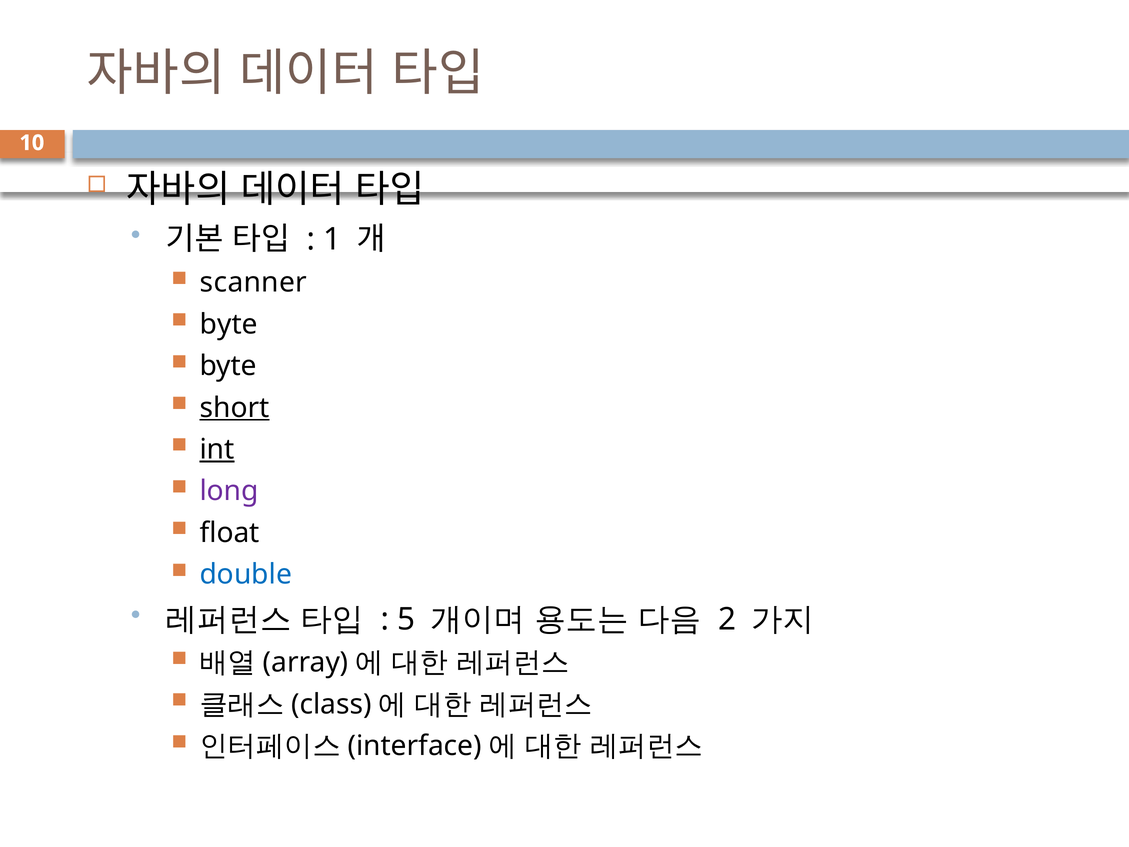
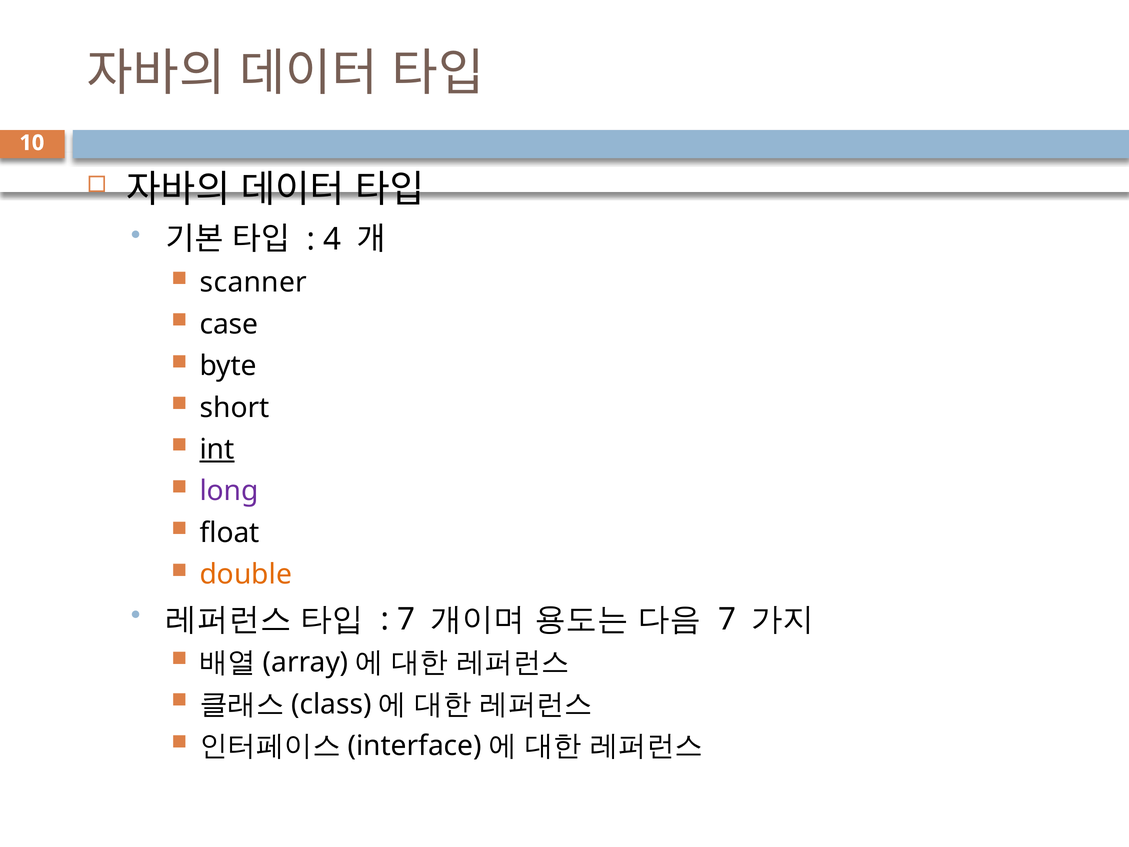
1: 1 -> 4 (332, 239)
byte: byte -> case (229, 324)
short underline: present -> none (235, 408)
double colour: blue -> orange (246, 574)
5: 5 -> 7 (406, 619)
2: 2 -> 7 (727, 619)
